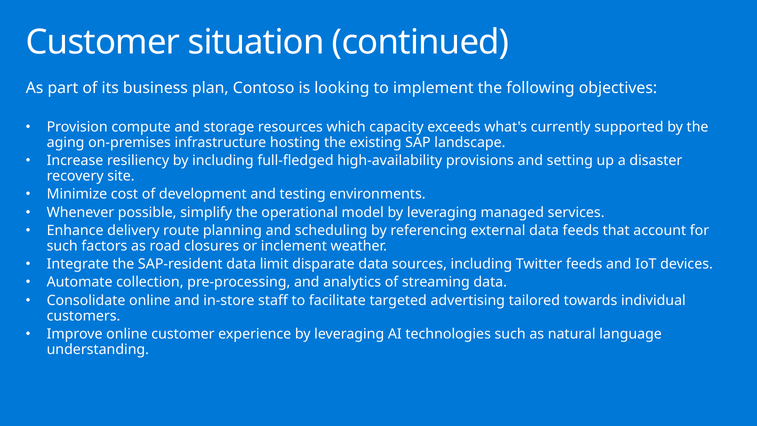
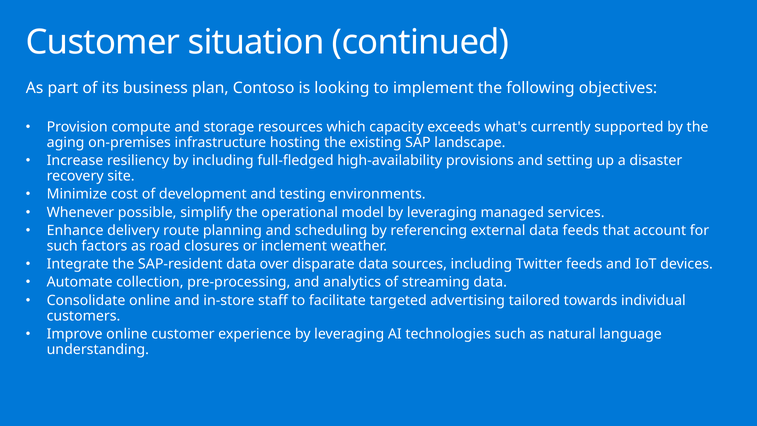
limit: limit -> over (274, 264)
